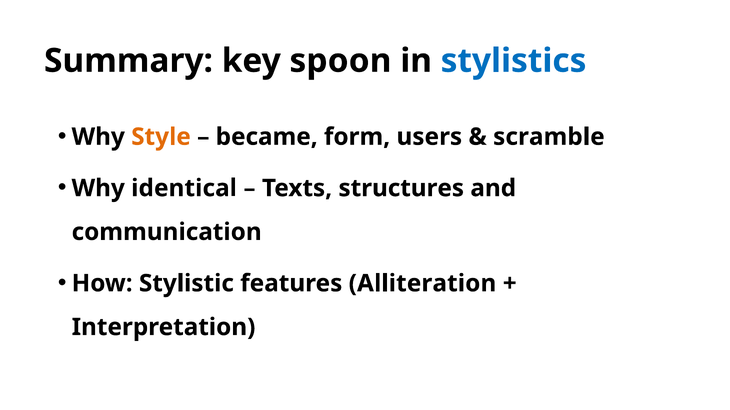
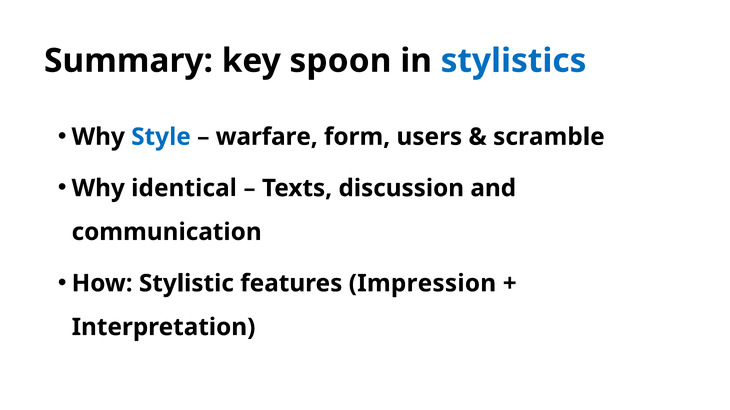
Style colour: orange -> blue (161, 137)
became: became -> warfare (267, 137)
structures: structures -> discussion (401, 188)
Alliteration: Alliteration -> Impression (422, 284)
